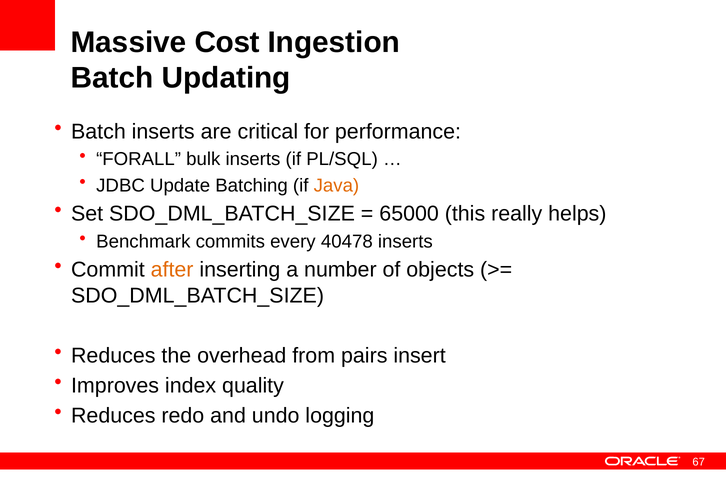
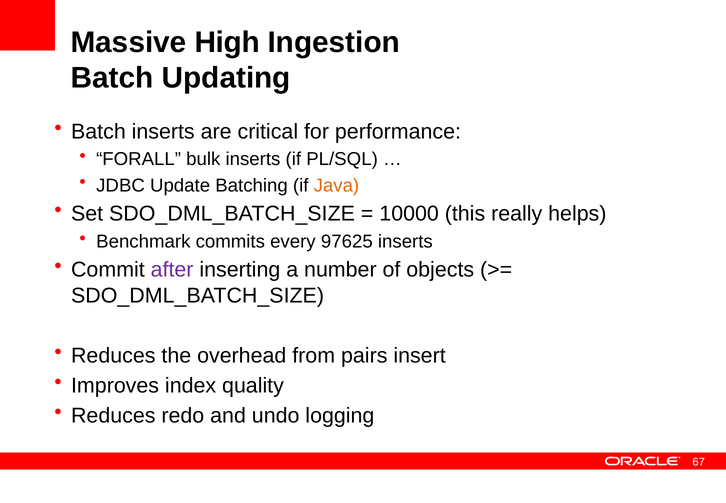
Cost: Cost -> High (227, 42)
65000: 65000 -> 10000 (409, 214)
40478: 40478 -> 97625 (347, 241)
after colour: orange -> purple (172, 270)
